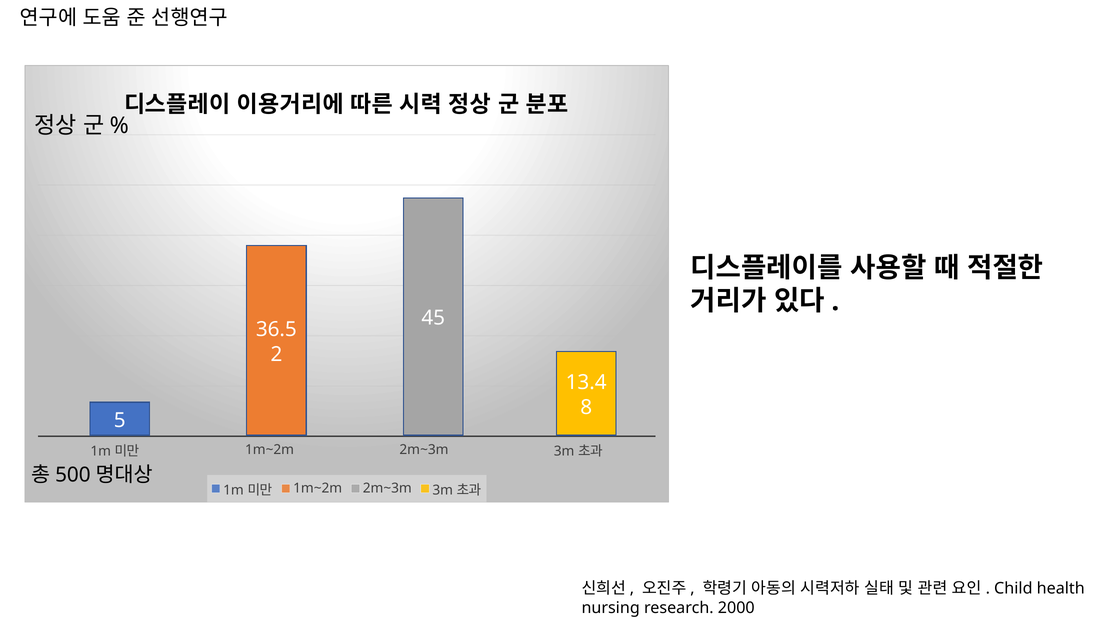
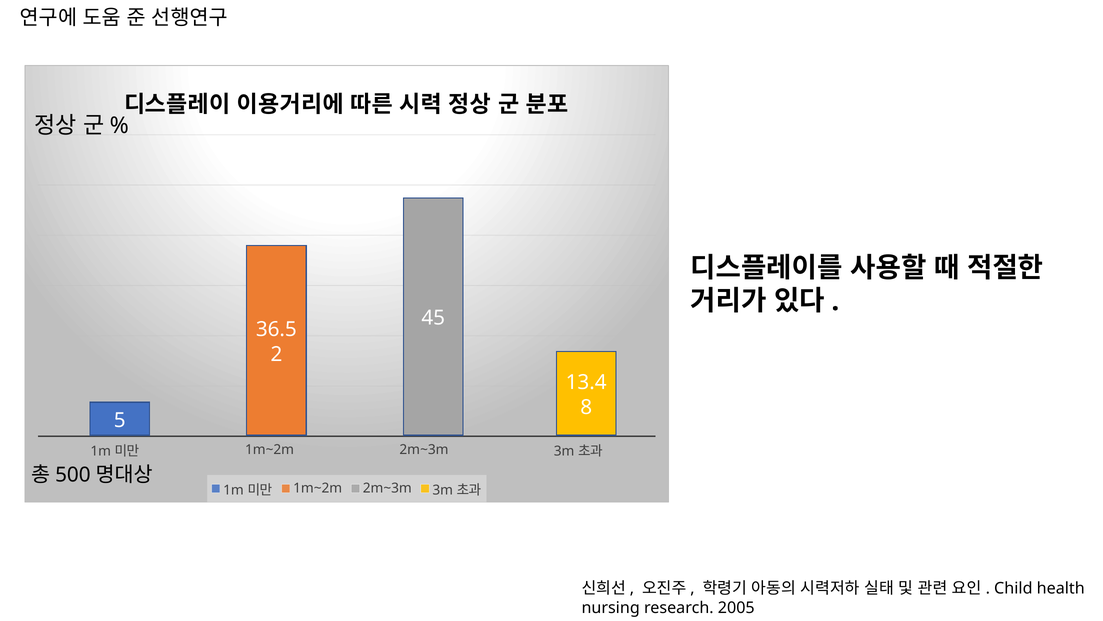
2000: 2000 -> 2005 (736, 607)
